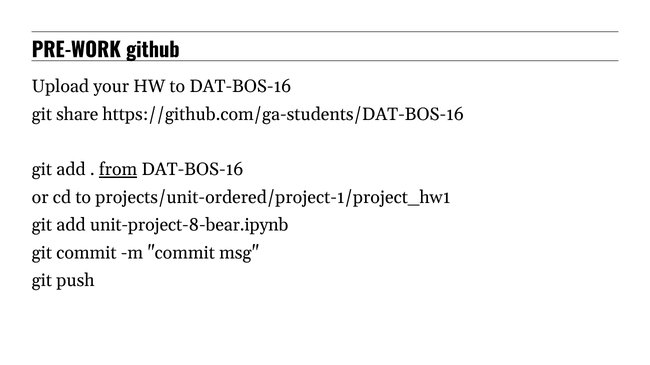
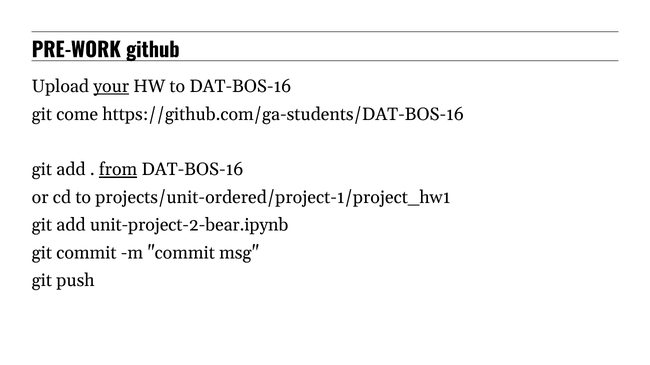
your underline: none -> present (111, 87)
share: share -> come (77, 114)
unit-project-8-bear.ipynb: unit-project-8-bear.ipynb -> unit-project-2-bear.ipynb (189, 225)
